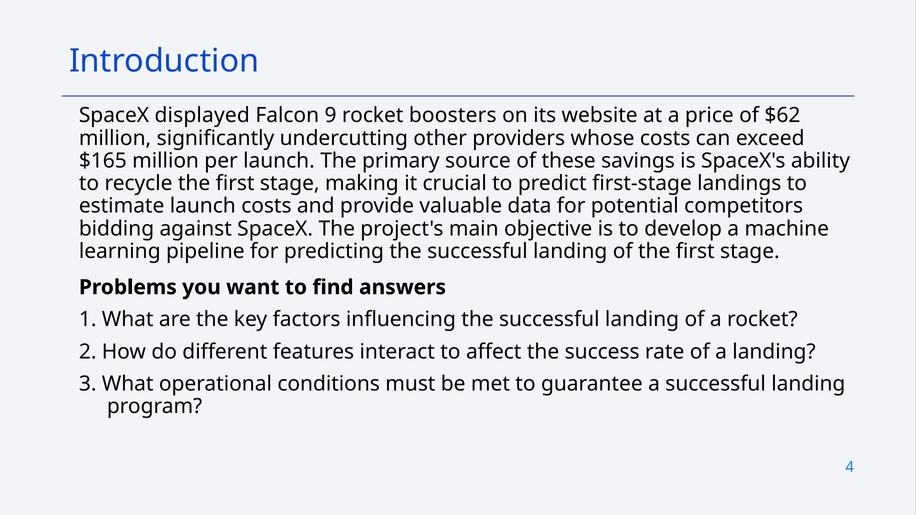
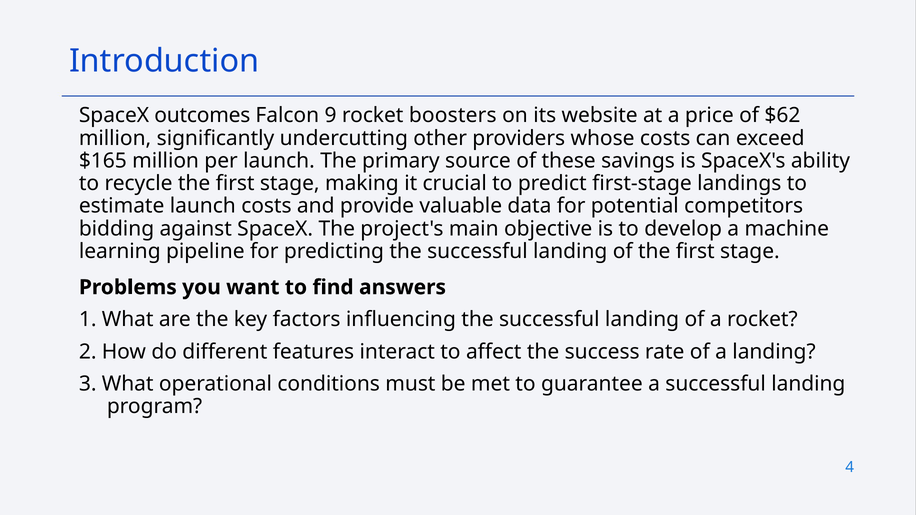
displayed: displayed -> outcomes (202, 116)
